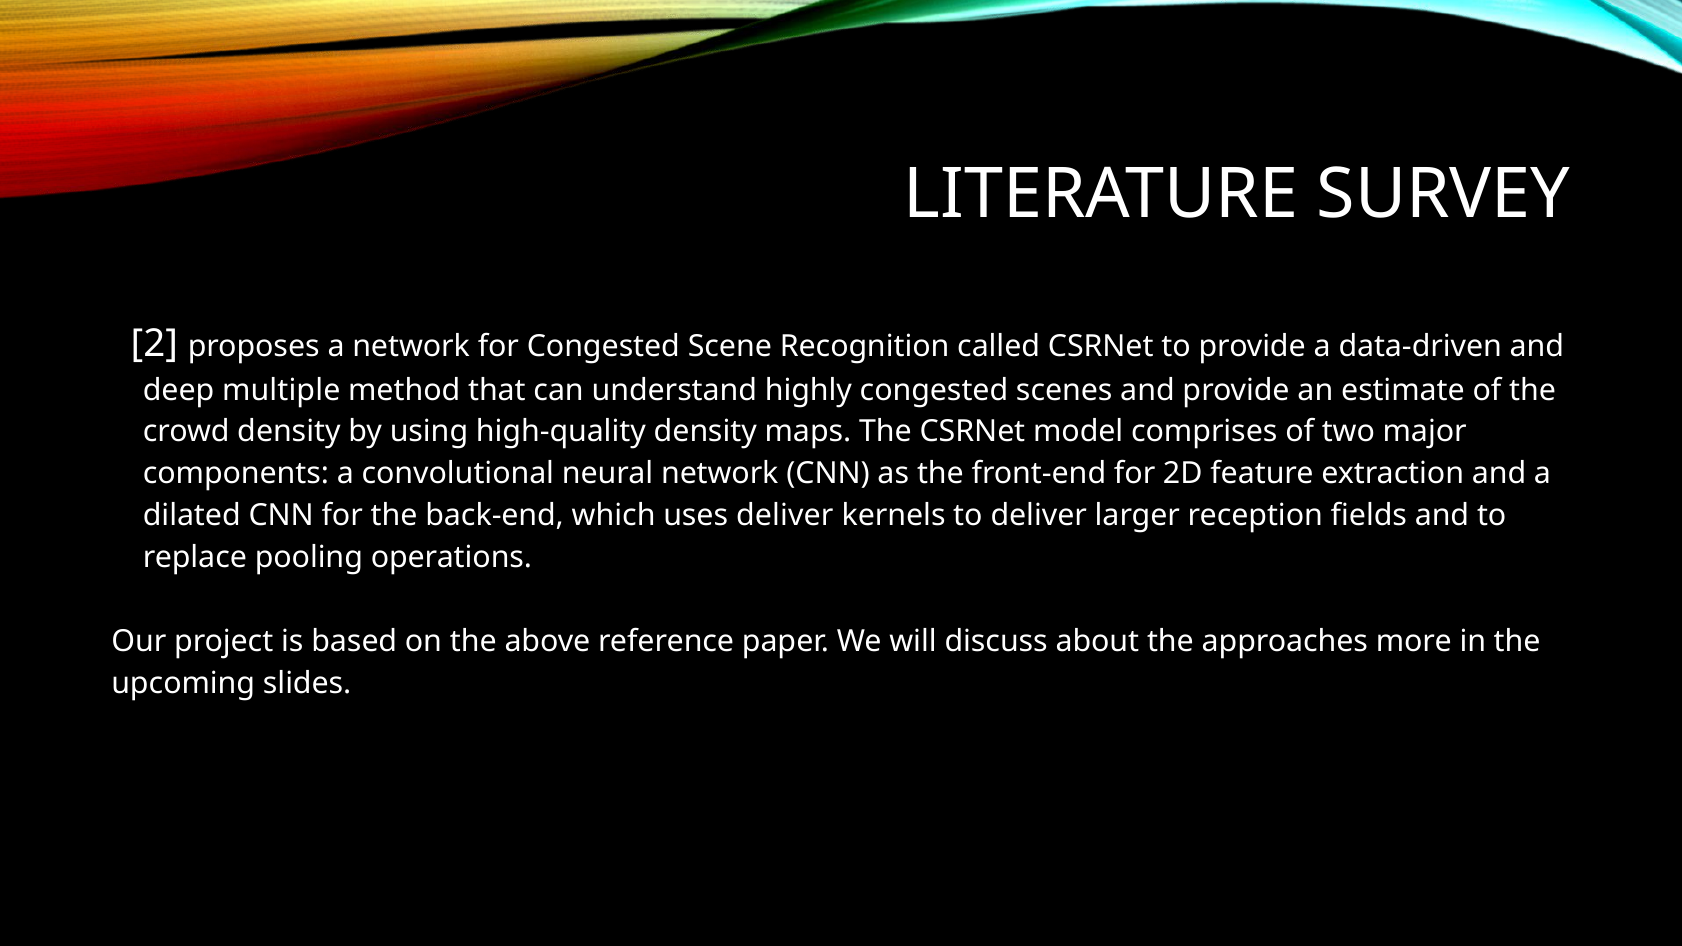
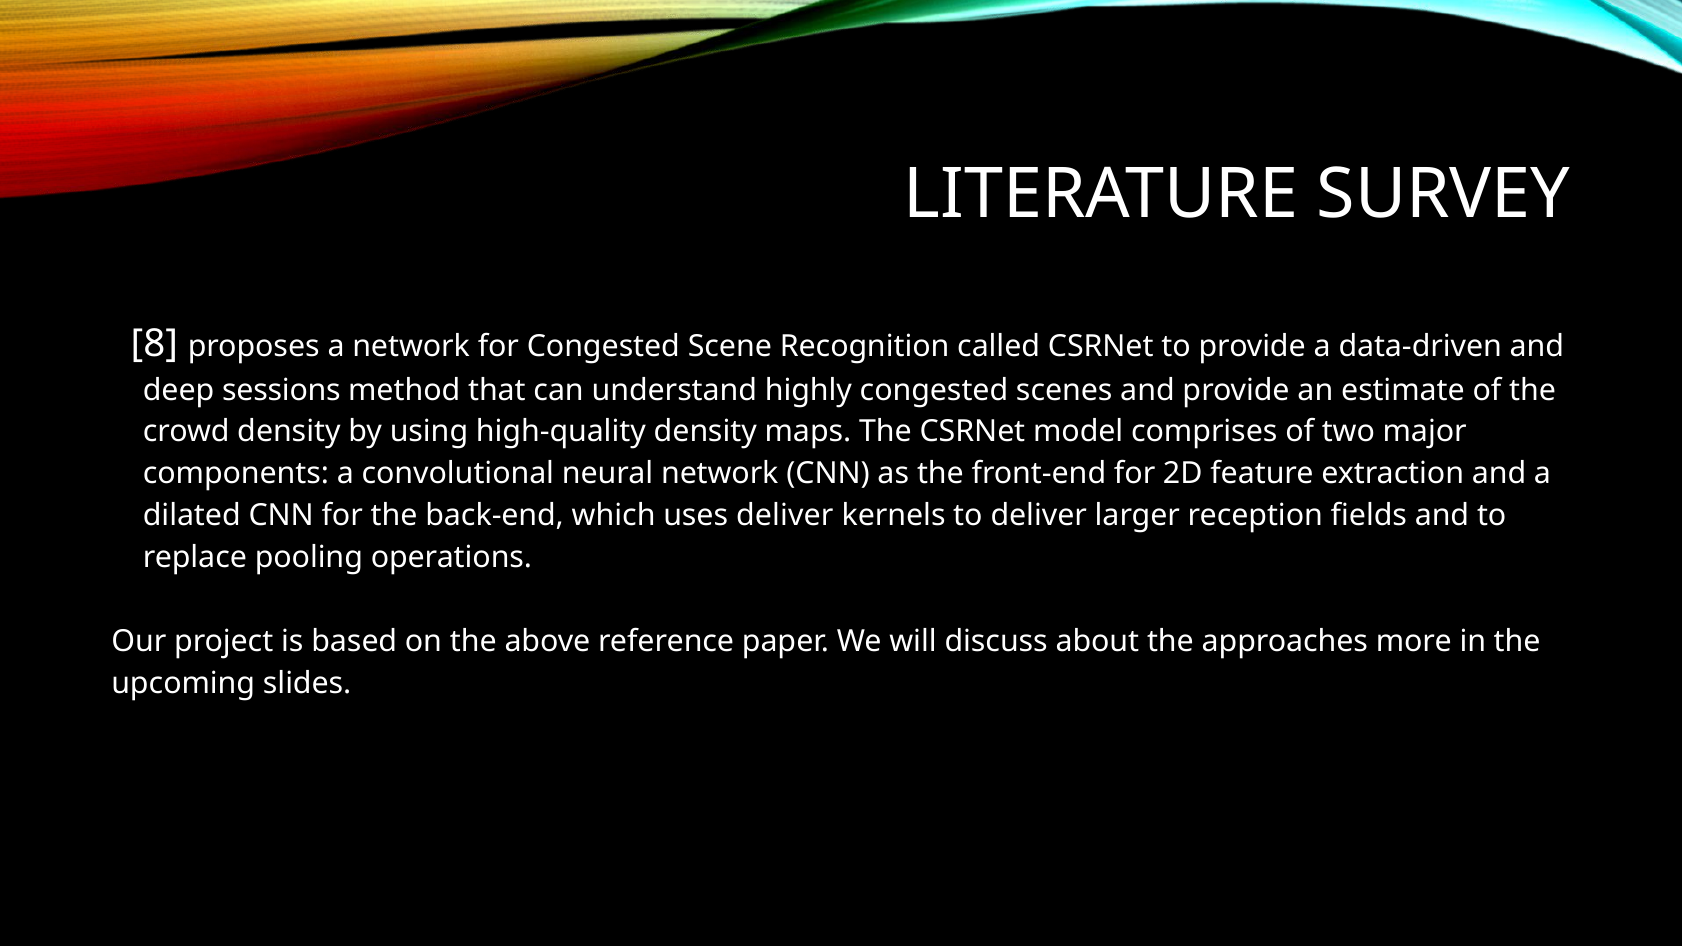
2: 2 -> 8 (154, 344)
multiple: multiple -> sessions (281, 390)
